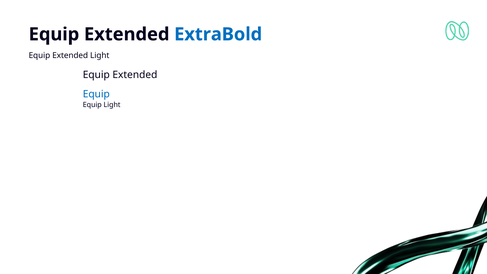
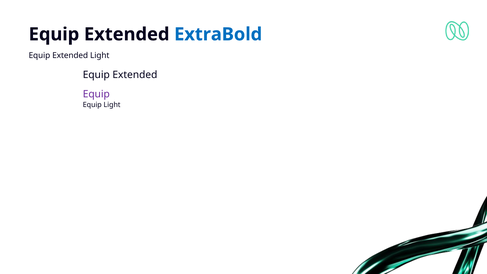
Equip colour: blue -> purple (96, 94)
